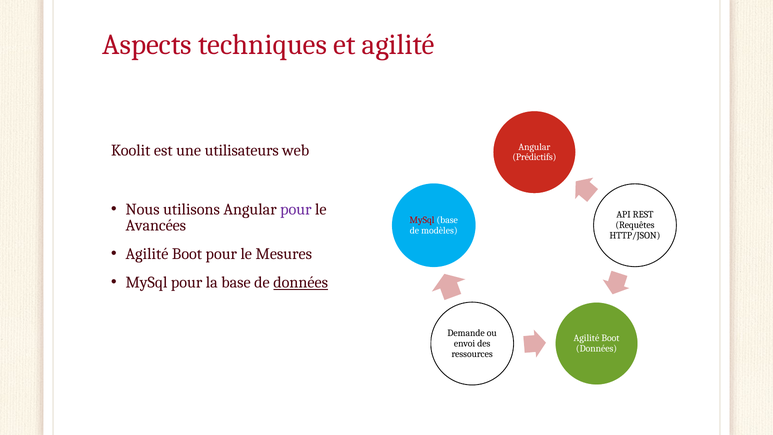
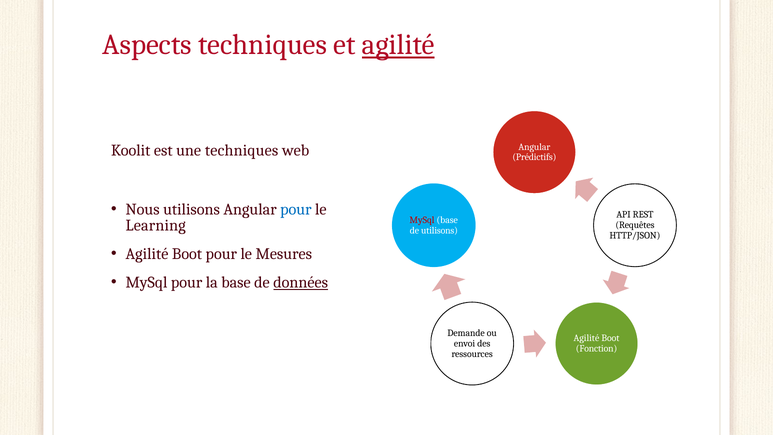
agilité underline: none -> present (398, 45)
une utilisateurs: utilisateurs -> techniques (242, 150)
pour colour: purple -> blue (296, 210)
Avancées: Avancées -> Learning (156, 225)
de modèles: modèles -> utilisons (439, 230)
Données: Données -> Fonction (597, 349)
